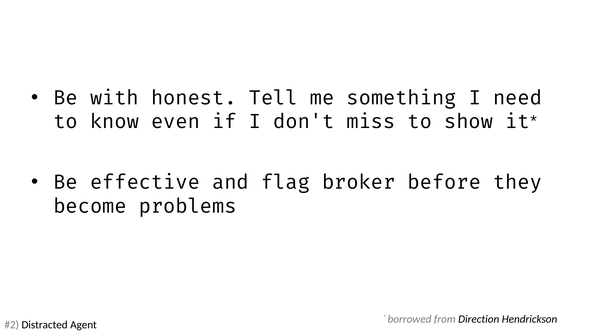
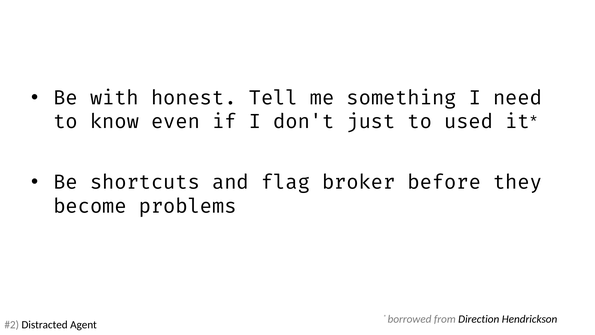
miss: miss -> just (371, 122)
show: show -> used (469, 122)
effective: effective -> shortcuts (145, 182)
